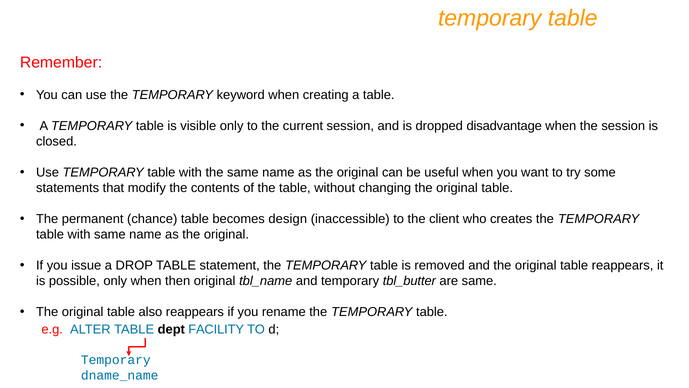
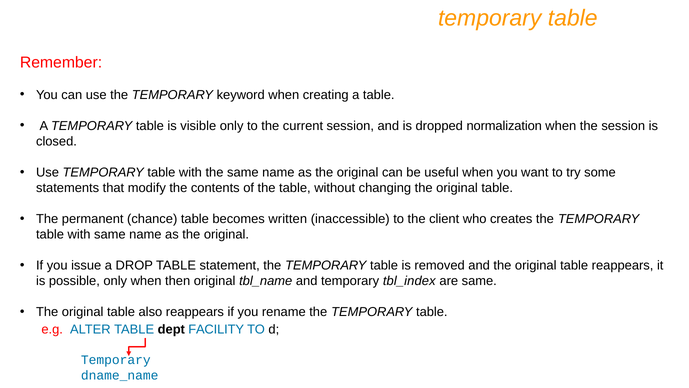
disadvantage: disadvantage -> normalization (504, 126)
design: design -> written (288, 219)
tbl_butter: tbl_butter -> tbl_index (409, 281)
